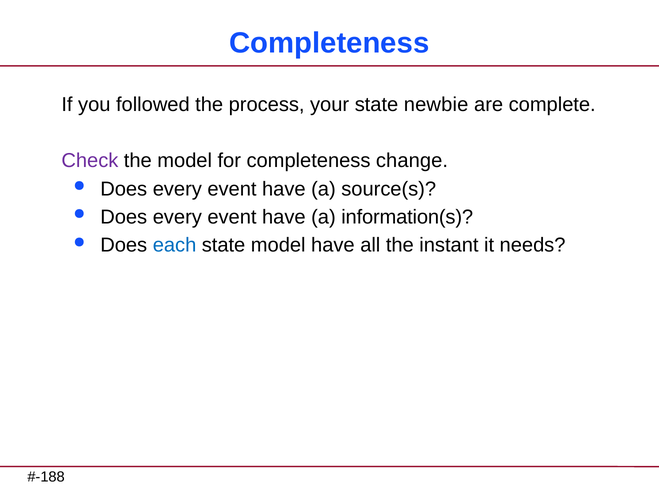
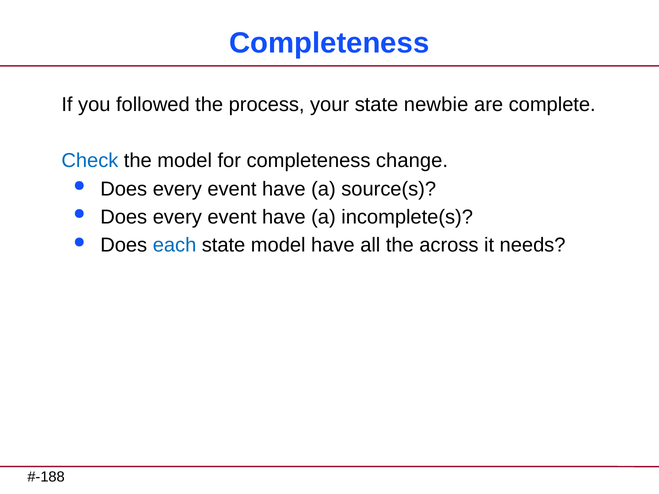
Check colour: purple -> blue (90, 161)
information(s: information(s -> incomplete(s (407, 217)
instant: instant -> across (449, 245)
